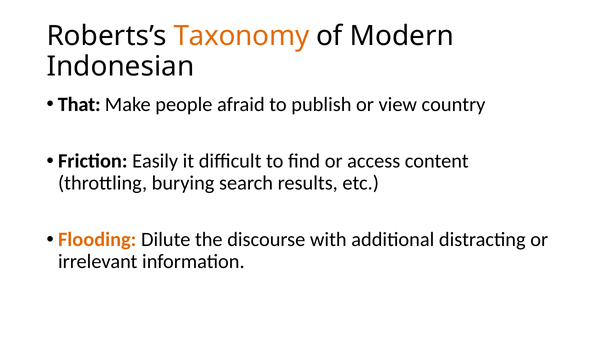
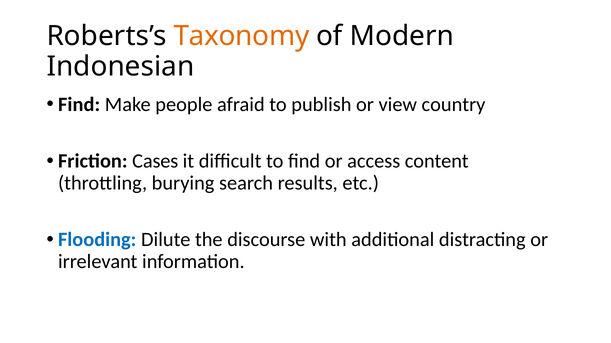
That: That -> Find (79, 105)
Easily: Easily -> Cases (155, 161)
Flooding colour: orange -> blue (97, 240)
